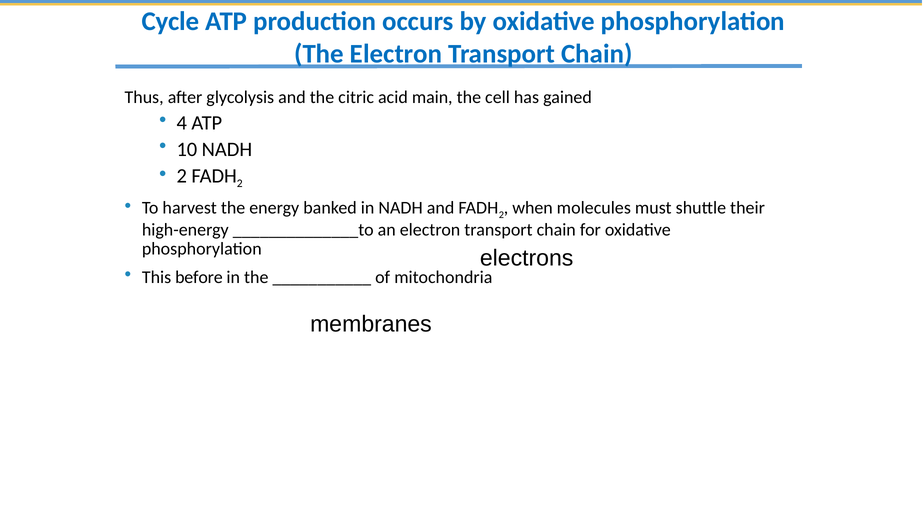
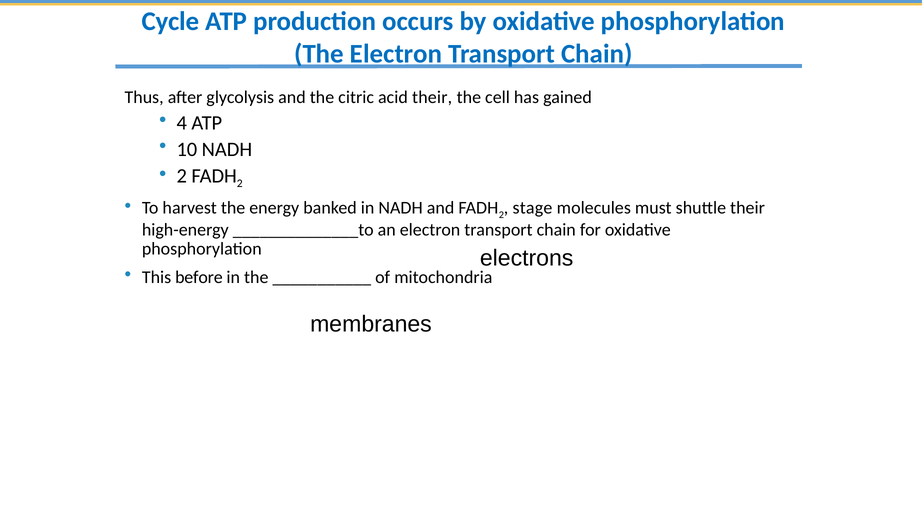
acid main: main -> their (432, 98)
when: when -> stage (532, 208)
